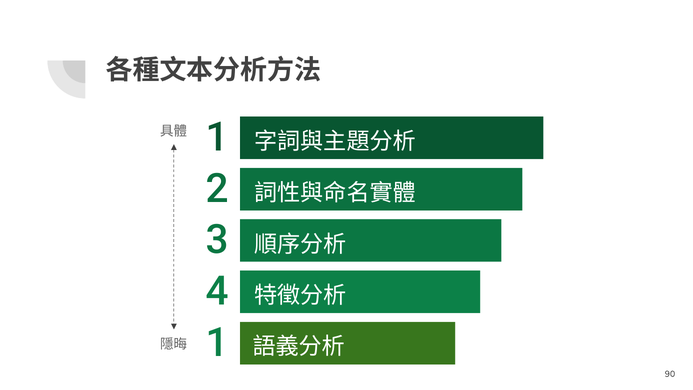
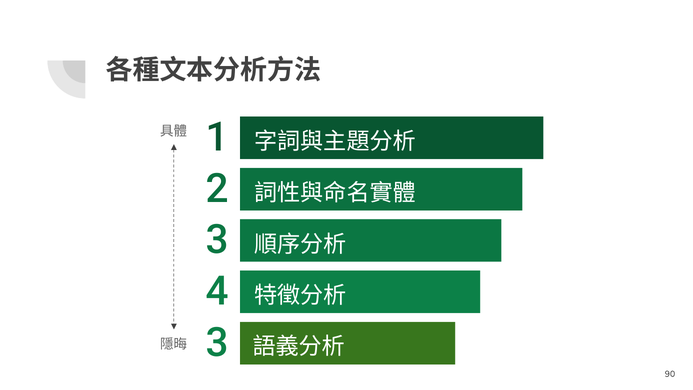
1: 1 -> 3 (217, 343)
